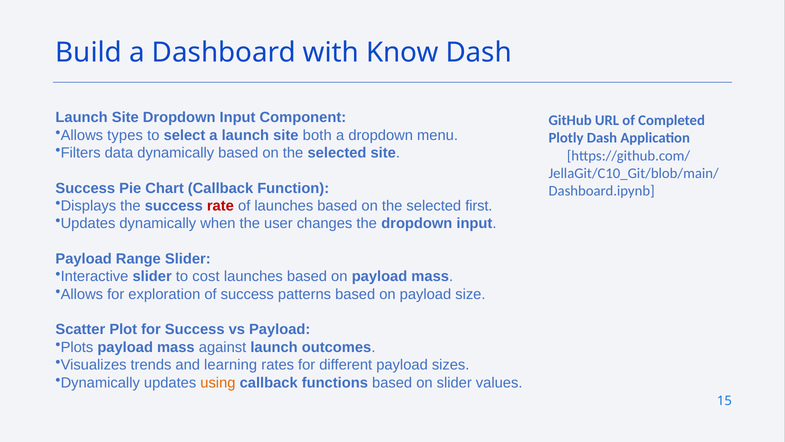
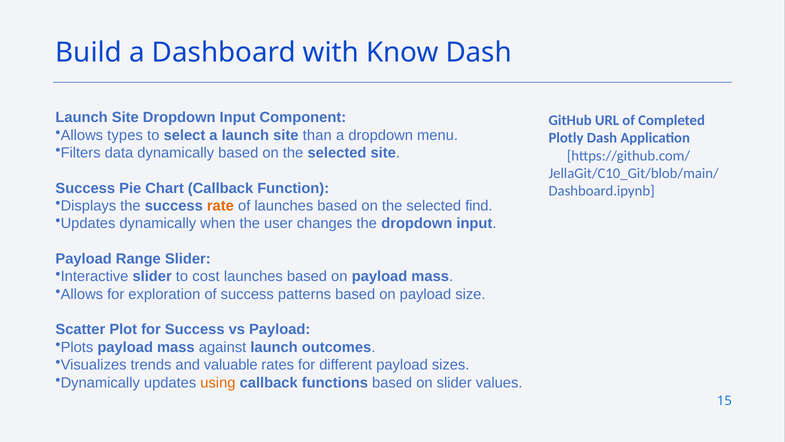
both: both -> than (317, 135)
rate colour: red -> orange (220, 206)
first: first -> find (479, 206)
learning: learning -> valuable (231, 365)
